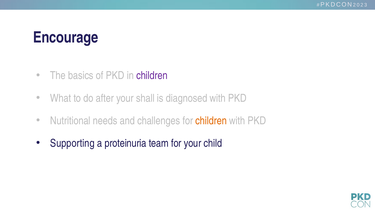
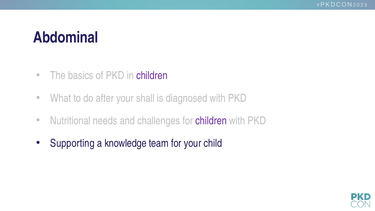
Encourage: Encourage -> Abdominal (66, 38)
children colour: orange -> purple (211, 121)
proteinuria: proteinuria -> knowledge (126, 143)
